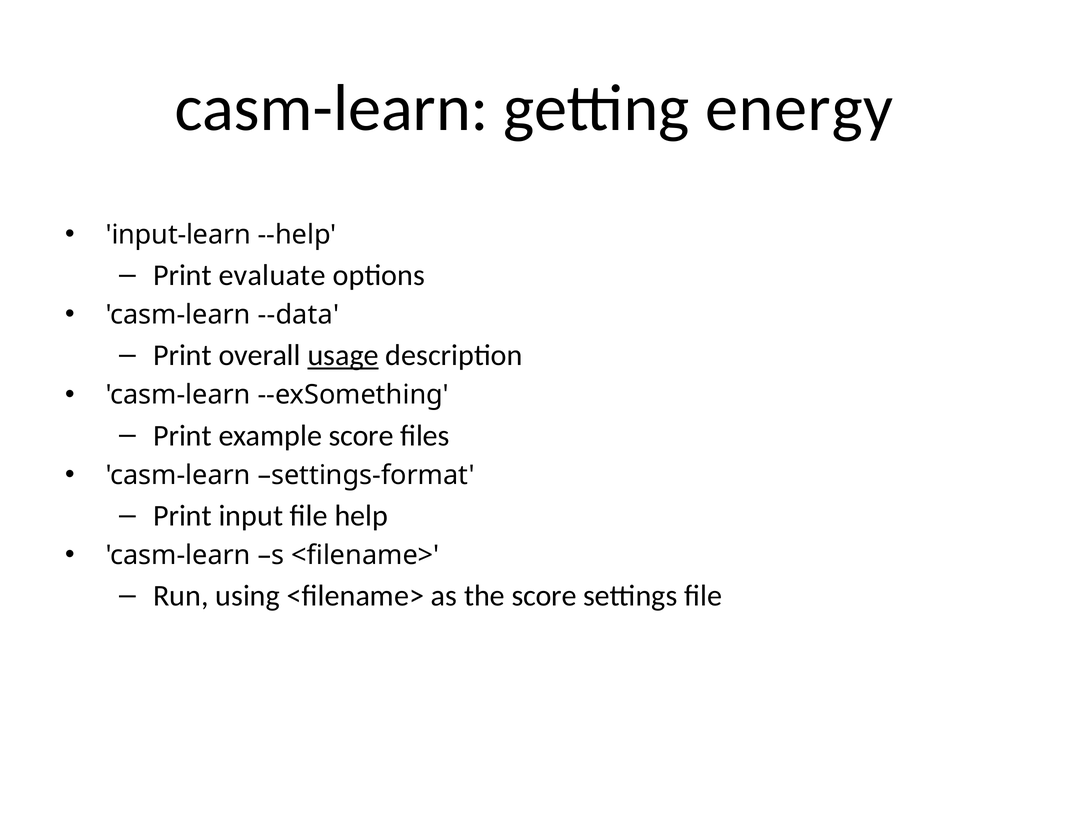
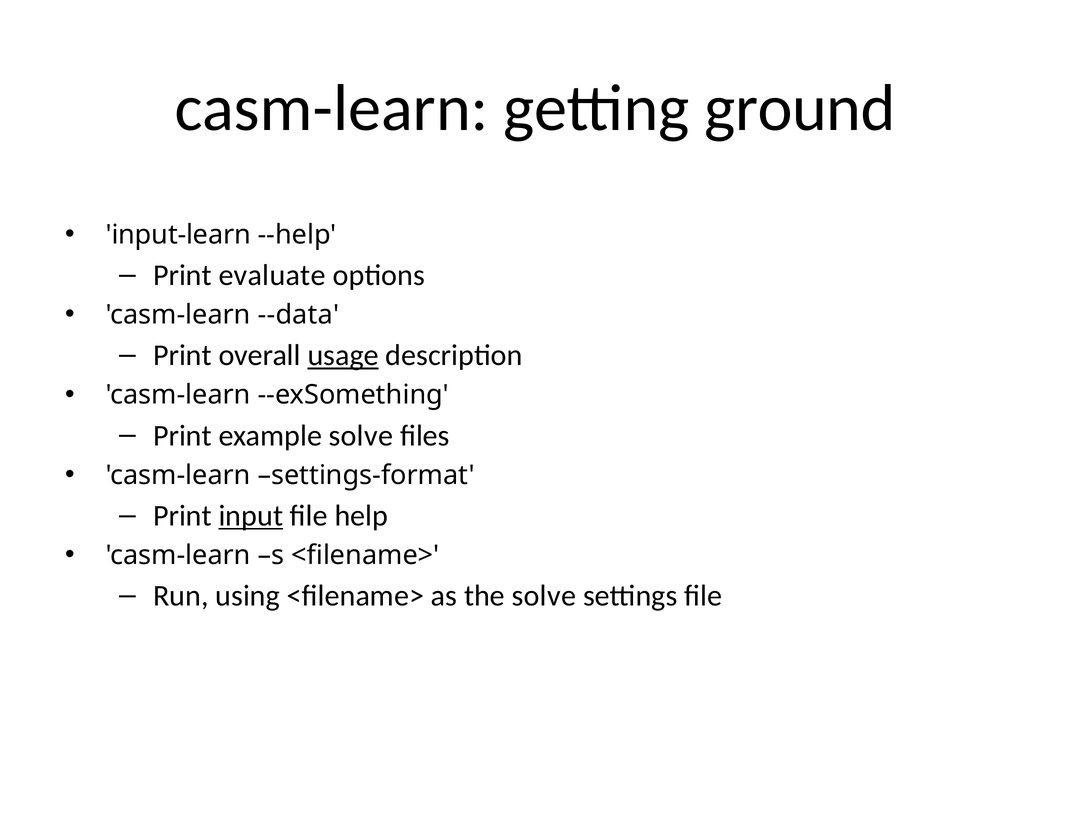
energy: energy -> ground (800, 108)
example score: score -> solve (361, 436)
input underline: none -> present (251, 516)
the score: score -> solve (544, 596)
